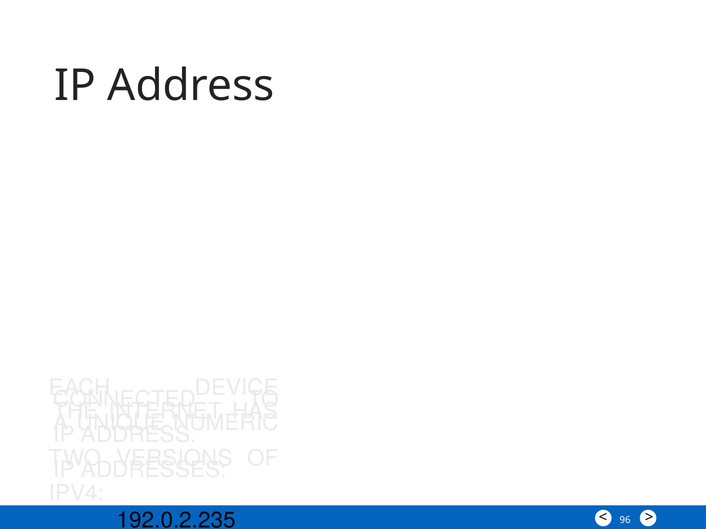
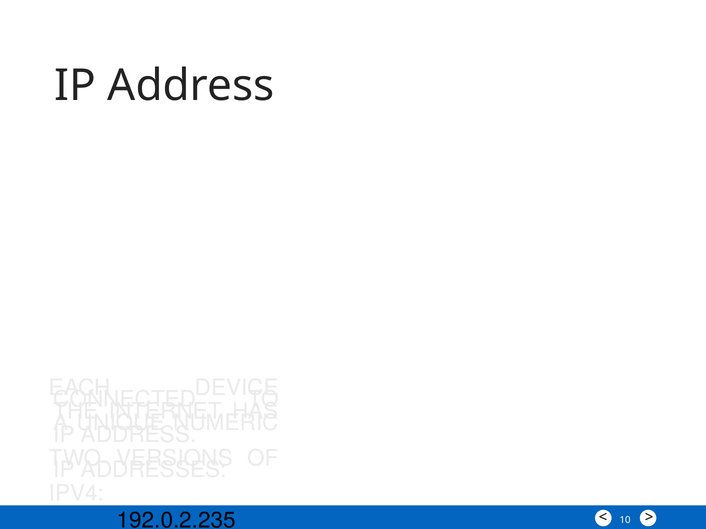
96: 96 -> 10 (625, 521)
